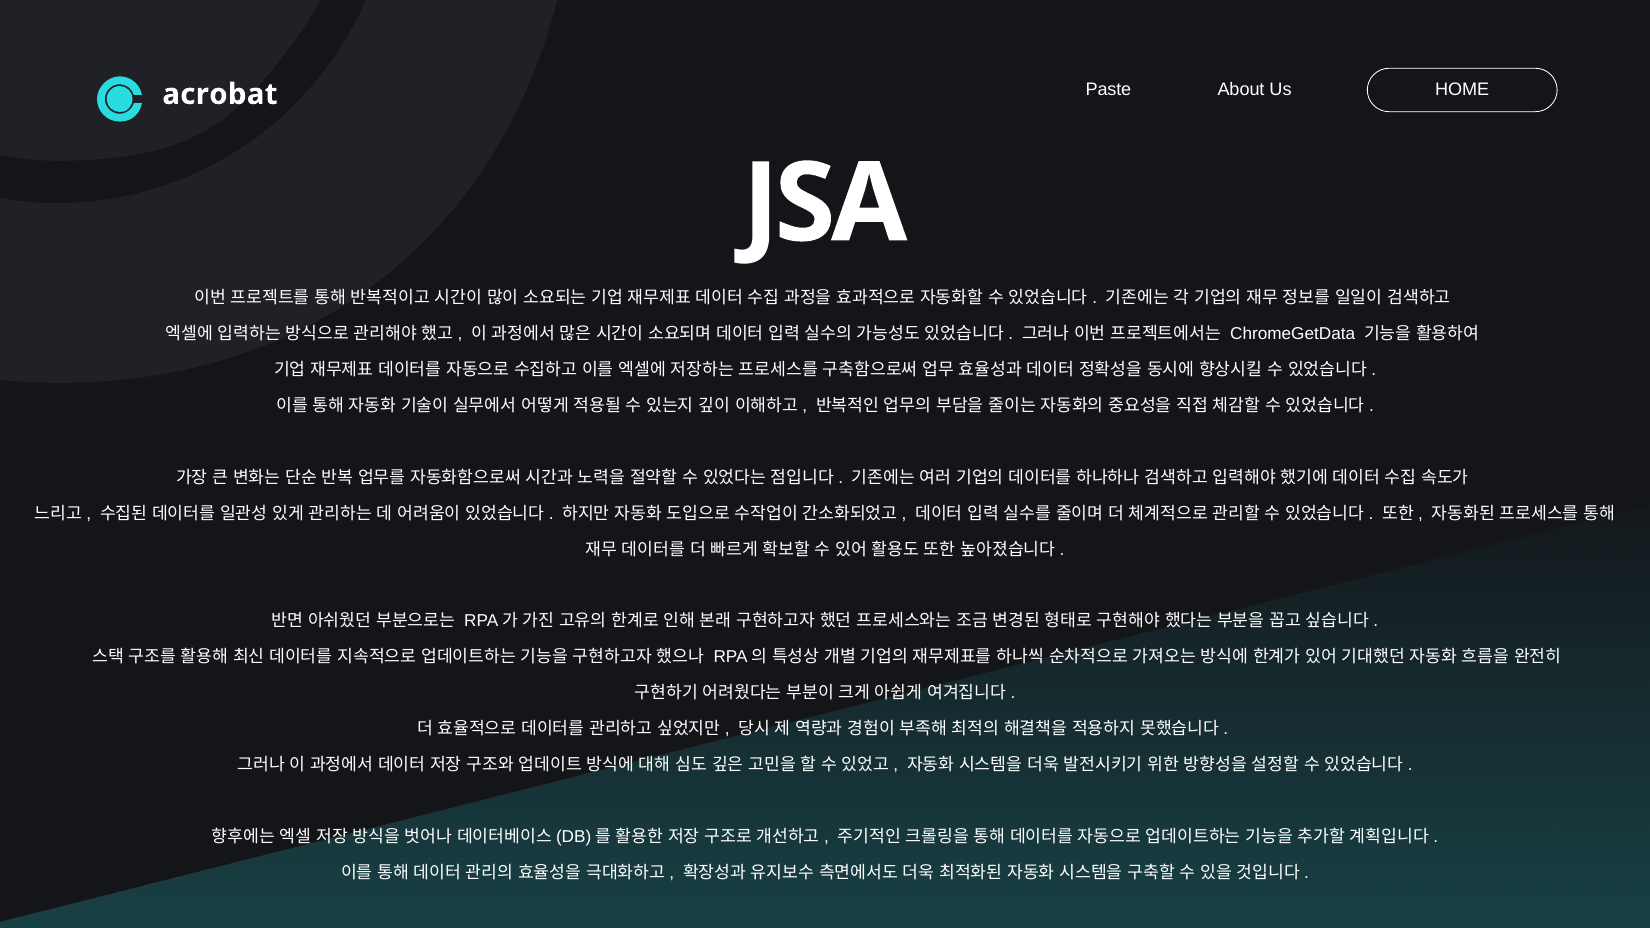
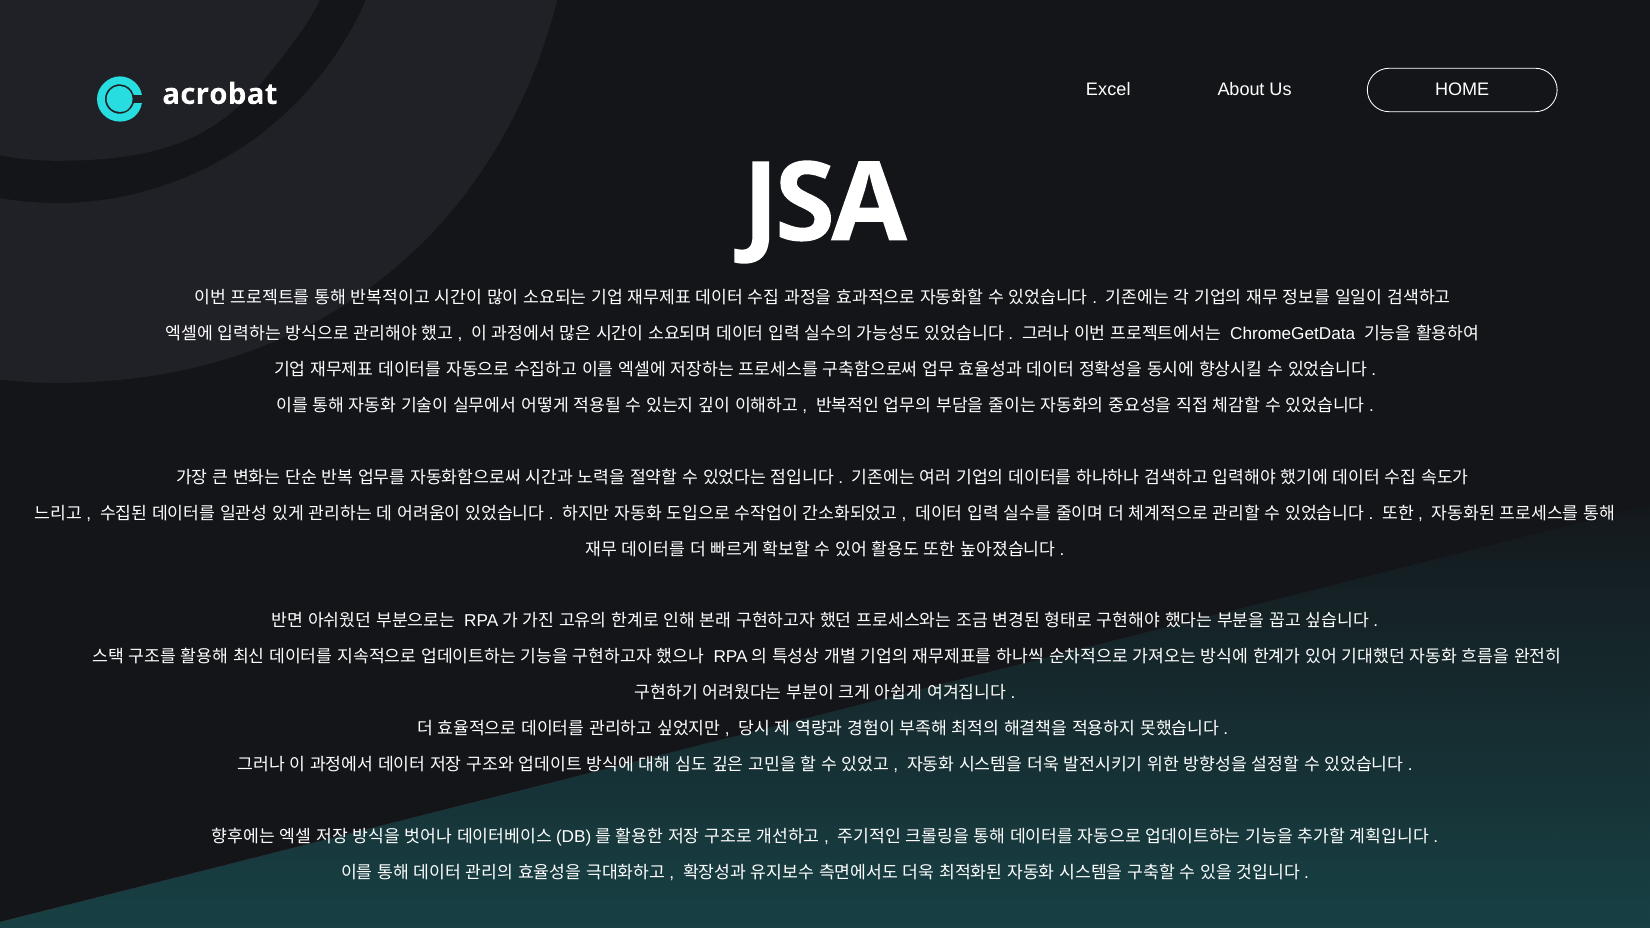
Paste: Paste -> Excel (1108, 89)
